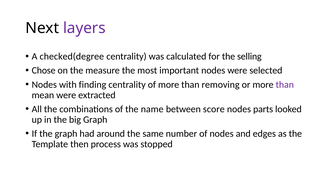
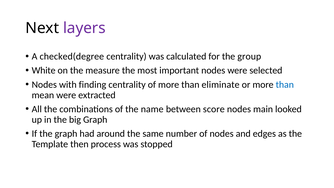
selling: selling -> group (249, 56)
Chose: Chose -> White (44, 70)
removing: removing -> eliminate (221, 84)
than colour: purple -> blue (285, 84)
parts: parts -> main (263, 109)
